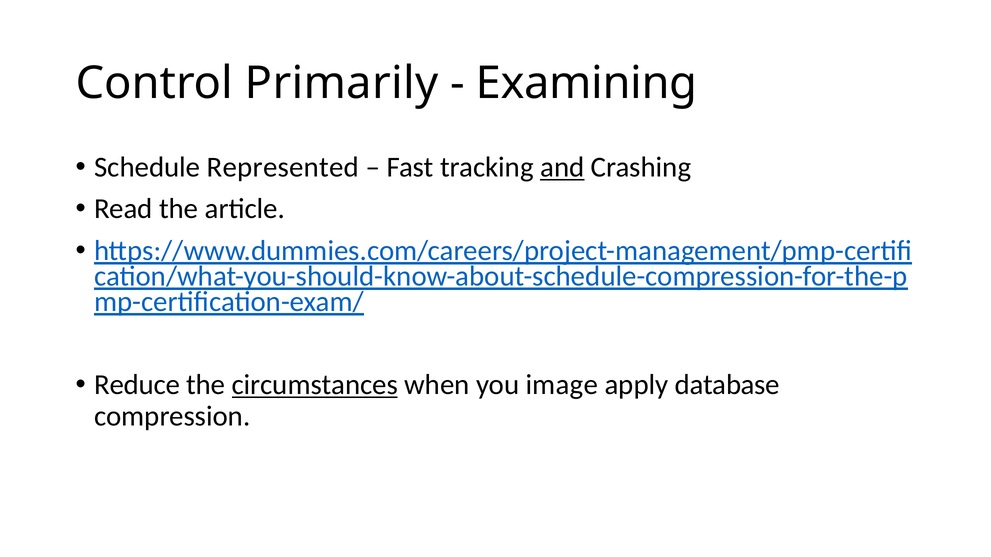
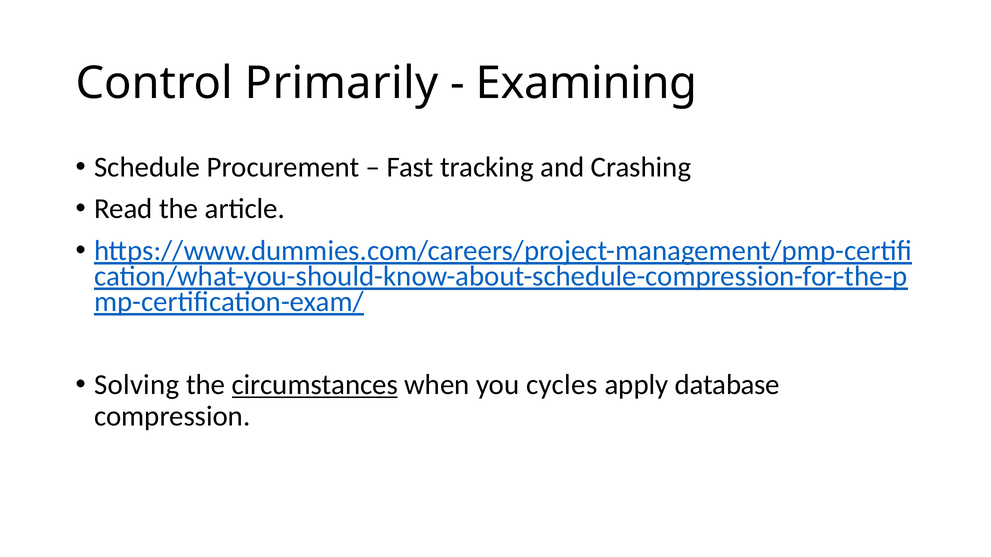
Represented: Represented -> Procurement (283, 168)
and underline: present -> none (562, 168)
Reduce: Reduce -> Solving (137, 385)
image: image -> cycles (562, 385)
